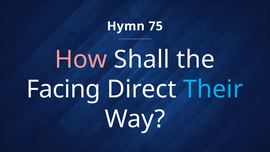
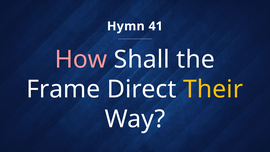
75: 75 -> 41 (156, 26)
Facing: Facing -> Frame (63, 89)
Their colour: light blue -> yellow (213, 89)
